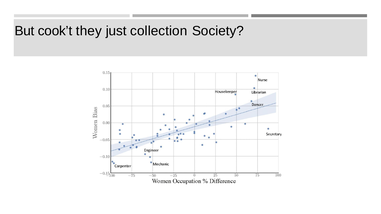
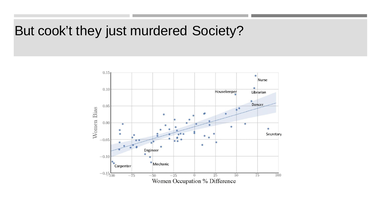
collection: collection -> murdered (159, 31)
